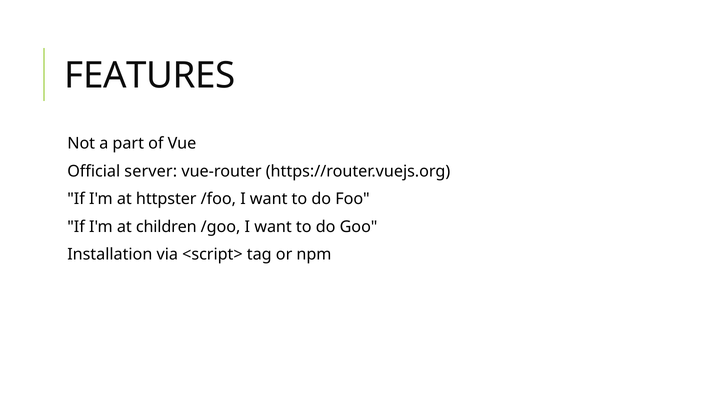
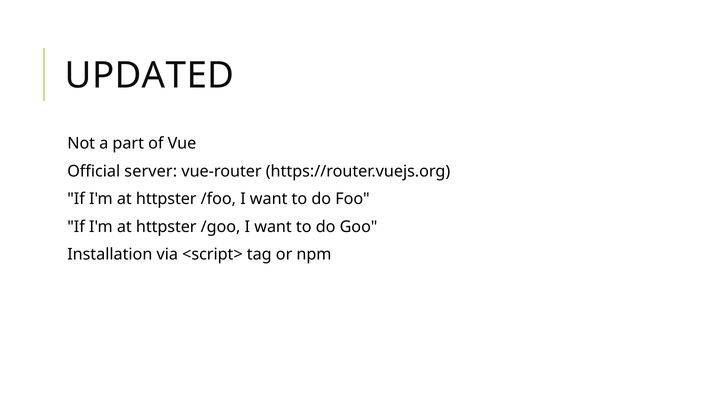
FEATURES: FEATURES -> UPDATED (150, 76)
children: children -> httpster (166, 227)
